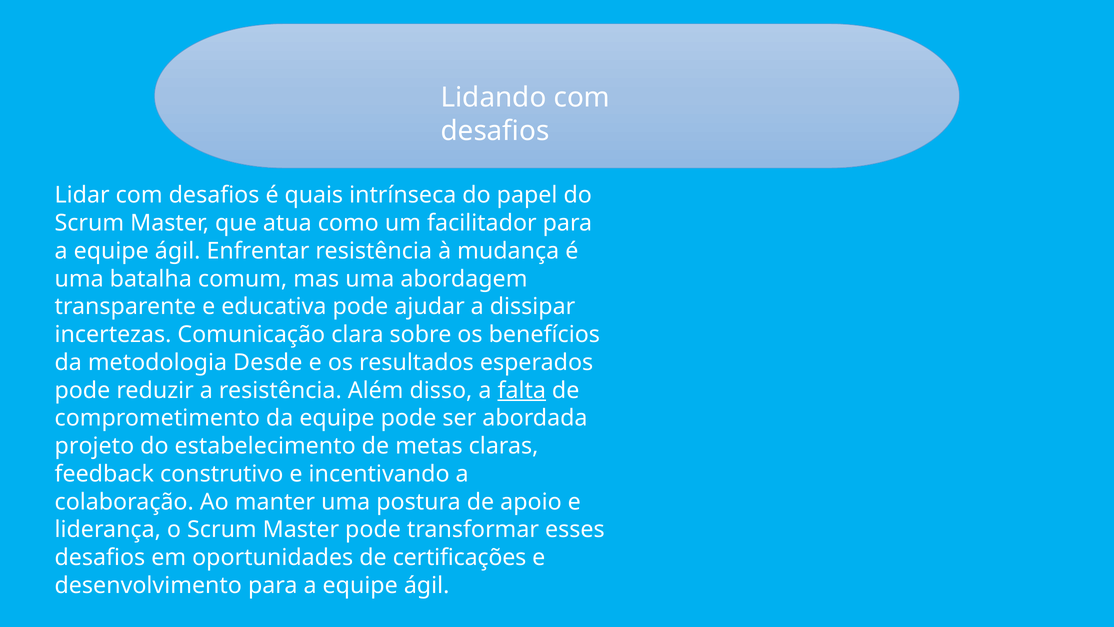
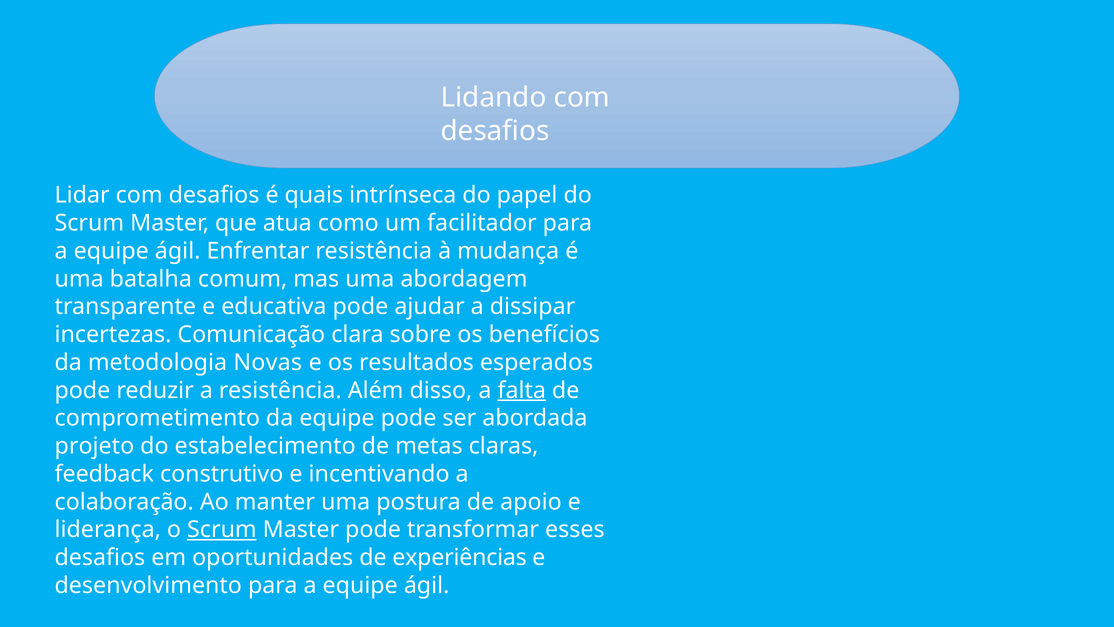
Desde: Desde -> Novas (268, 362)
Scrum underline: none -> present (222, 529)
certificações: certificações -> experiências (460, 557)
